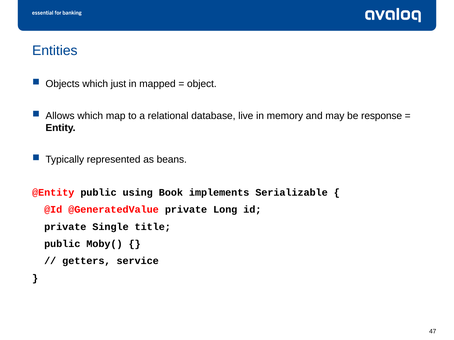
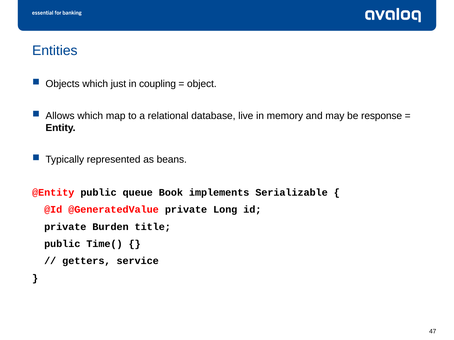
mapped: mapped -> coupling (158, 84)
using: using -> queue (138, 193)
Single: Single -> Burden (111, 227)
Moby(: Moby( -> Time( (104, 244)
